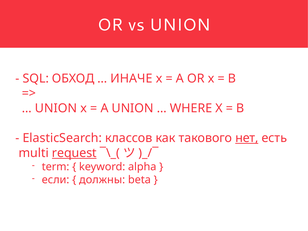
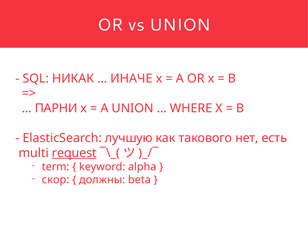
ОБХОД: ОБХОД -> НИКАК (73, 78)
UNION: UNION -> ПАРНИ (56, 108)
классов: классов -> лучшую (129, 138)
нет underline: present -> none (247, 138)
если: если -> скор (56, 180)
